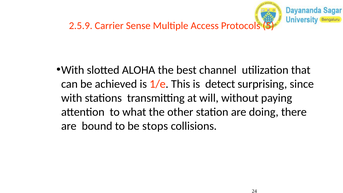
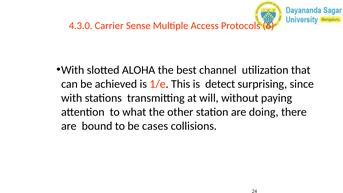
2.5.9: 2.5.9 -> 4.3.0 (81, 26)
5: 5 -> 6 (268, 26)
stops: stops -> cases (155, 126)
